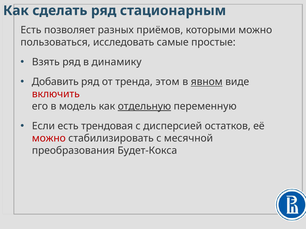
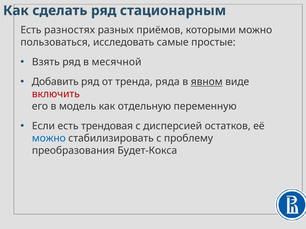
позволяет: позволяет -> разностях (70, 30)
динамику: динамику -> месячной (117, 62)
этом: этом -> ряда (167, 82)
отдельную underline: present -> none (144, 107)
можно colour: red -> blue (49, 139)
месячной: месячной -> проблему (189, 139)
